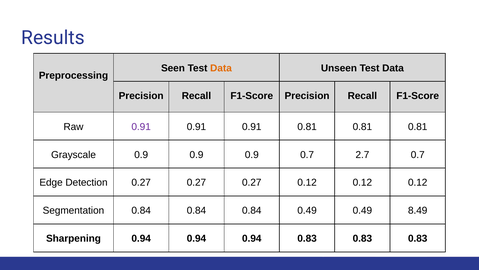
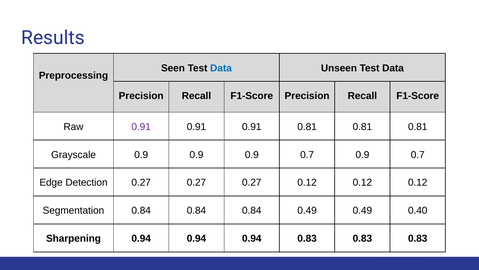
Data colour: orange -> blue (221, 68)
0.7 2.7: 2.7 -> 0.9 (362, 154)
8.49: 8.49 -> 0.40 (418, 210)
